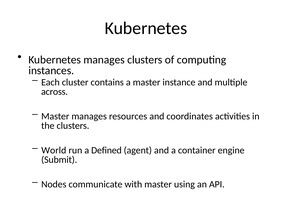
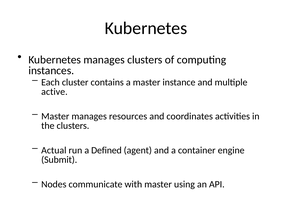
across: across -> active (54, 92)
World: World -> Actual (54, 150)
